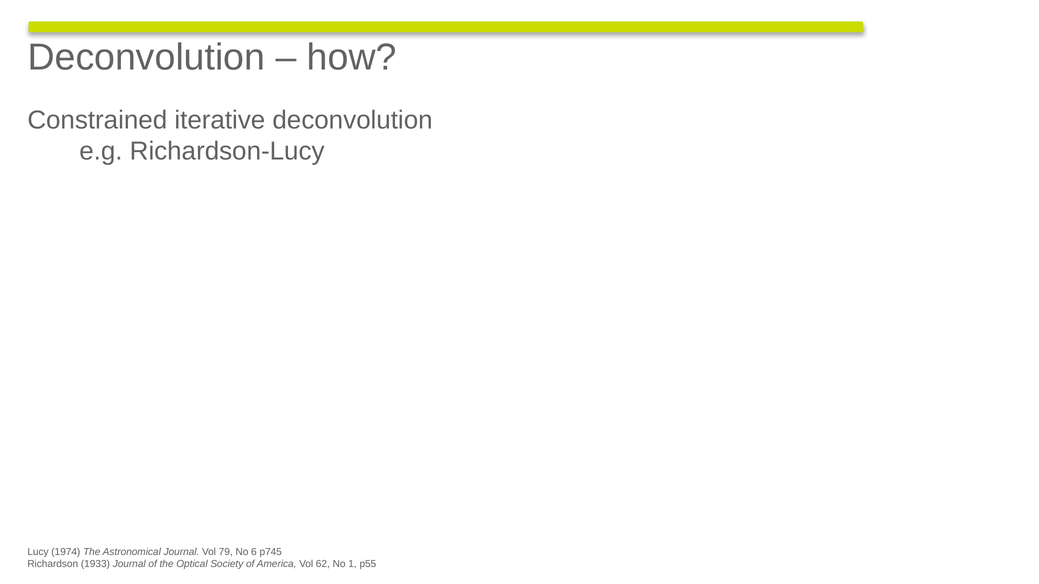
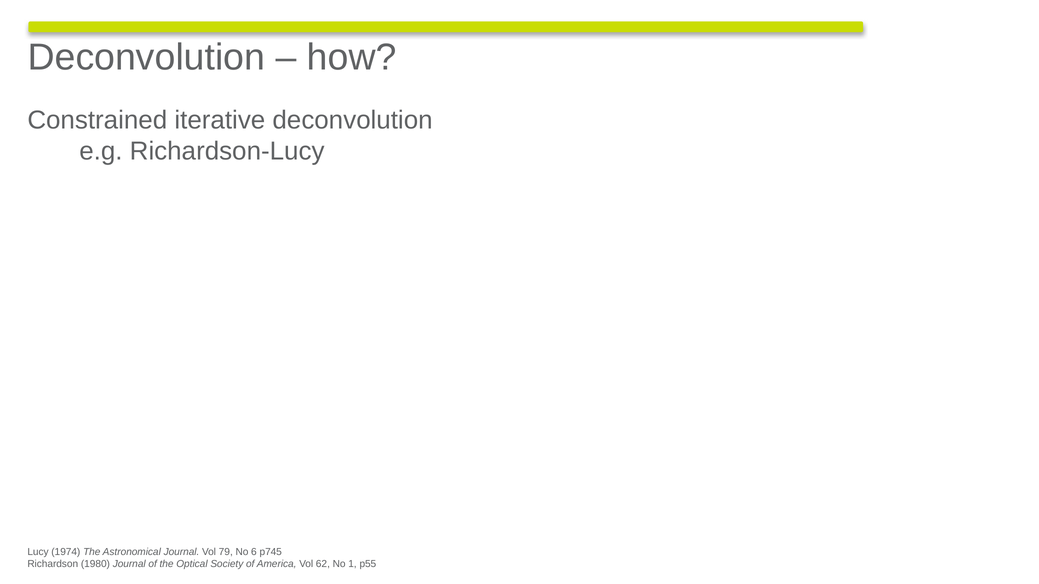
1933: 1933 -> 1980 (95, 565)
